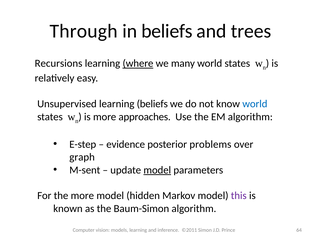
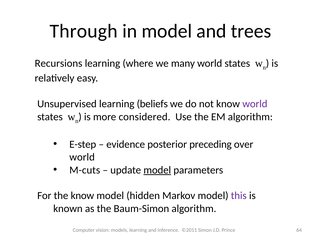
in beliefs: beliefs -> model (167, 31)
where underline: present -> none (138, 63)
world colour: blue -> purple (255, 104)
approaches: approaches -> considered (145, 117)
problems: problems -> preceding (211, 144)
graph: graph -> world (82, 157)
M-sent: M-sent -> M-cuts (85, 170)
the more: more -> know (82, 195)
